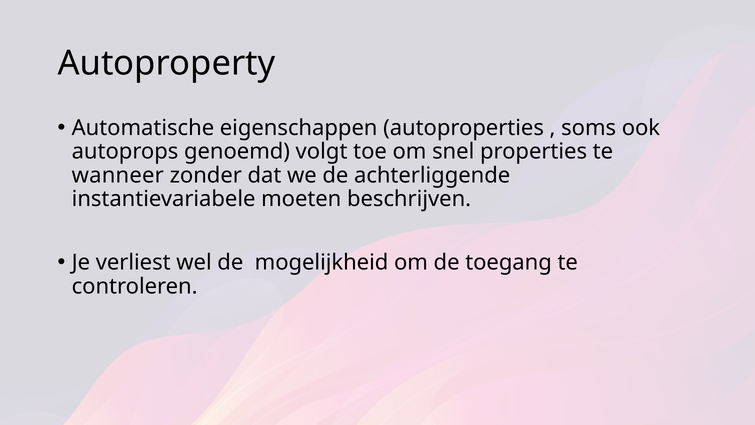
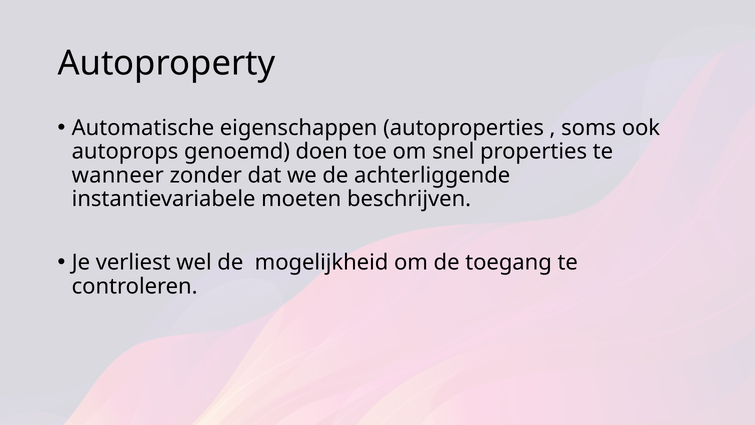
volgt: volgt -> doen (322, 151)
